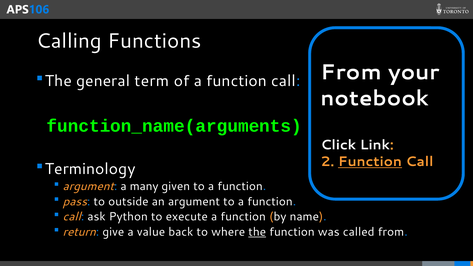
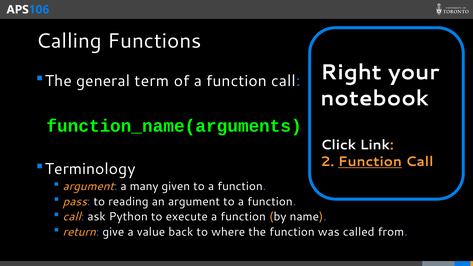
From: From -> Right (351, 72)
outside: outside -> reading (128, 202)
the underline: present -> none (257, 232)
